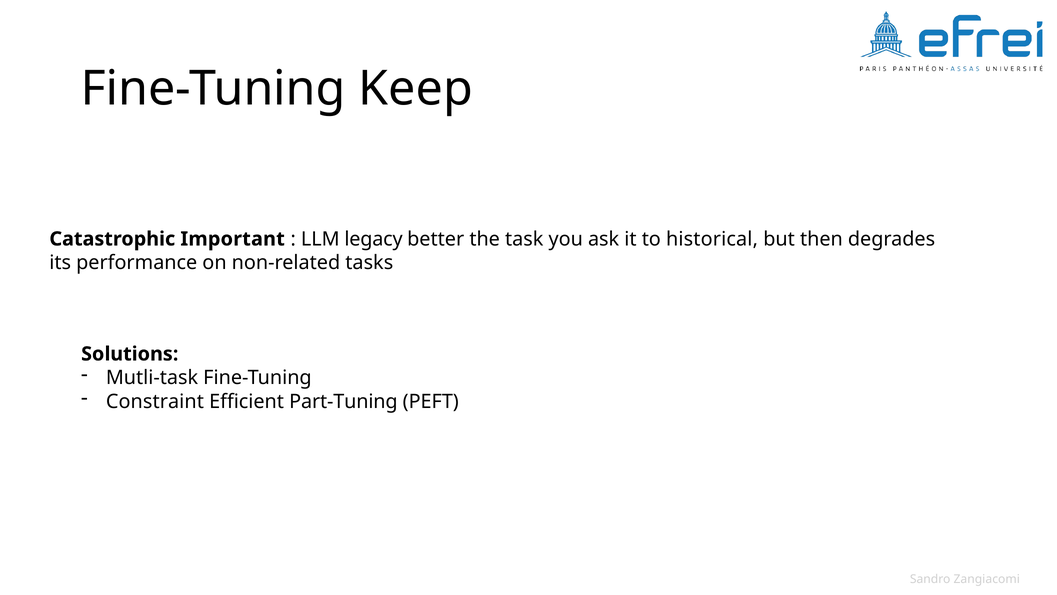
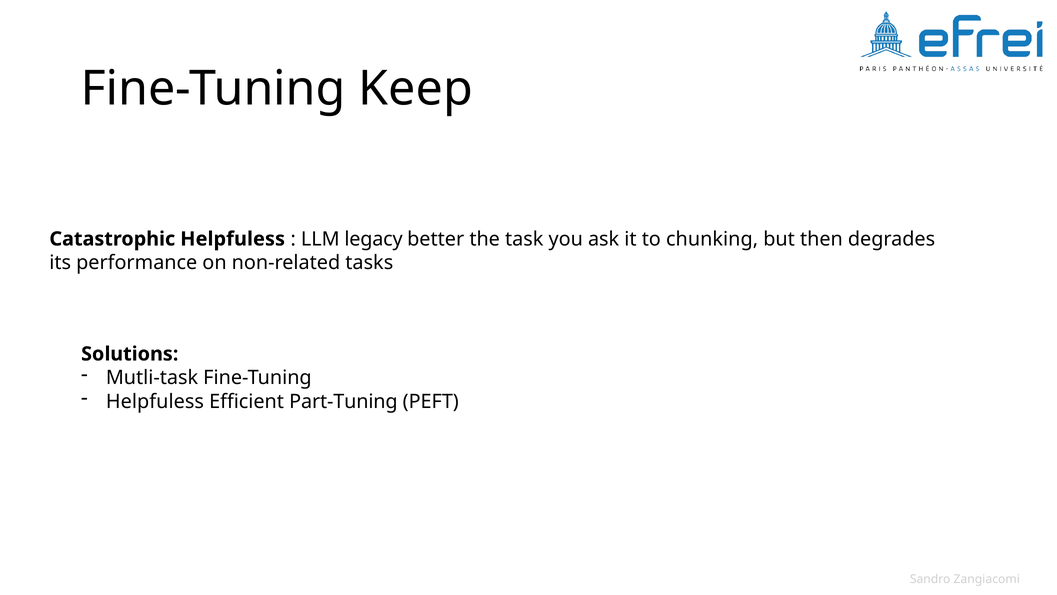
Catastrophic Important: Important -> Helpfuless (233, 239)
historical: historical -> chunking (712, 239)
Constraint: Constraint -> Helpfuless (155, 401)
